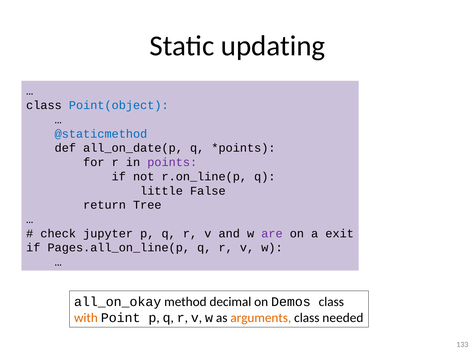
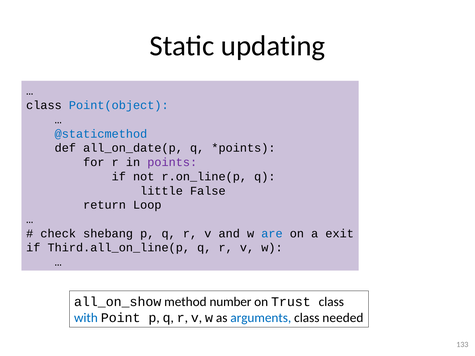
Tree: Tree -> Loop (147, 205)
jupyter: jupyter -> shebang (108, 234)
are colour: purple -> blue (272, 234)
Pages.all_on_line(p: Pages.all_on_line(p -> Third.all_on_line(p (119, 248)
all_on_okay: all_on_okay -> all_on_show (118, 302)
decimal: decimal -> number (230, 302)
Demos: Demos -> Trust (291, 302)
with colour: orange -> blue (86, 318)
arguments colour: orange -> blue (261, 318)
